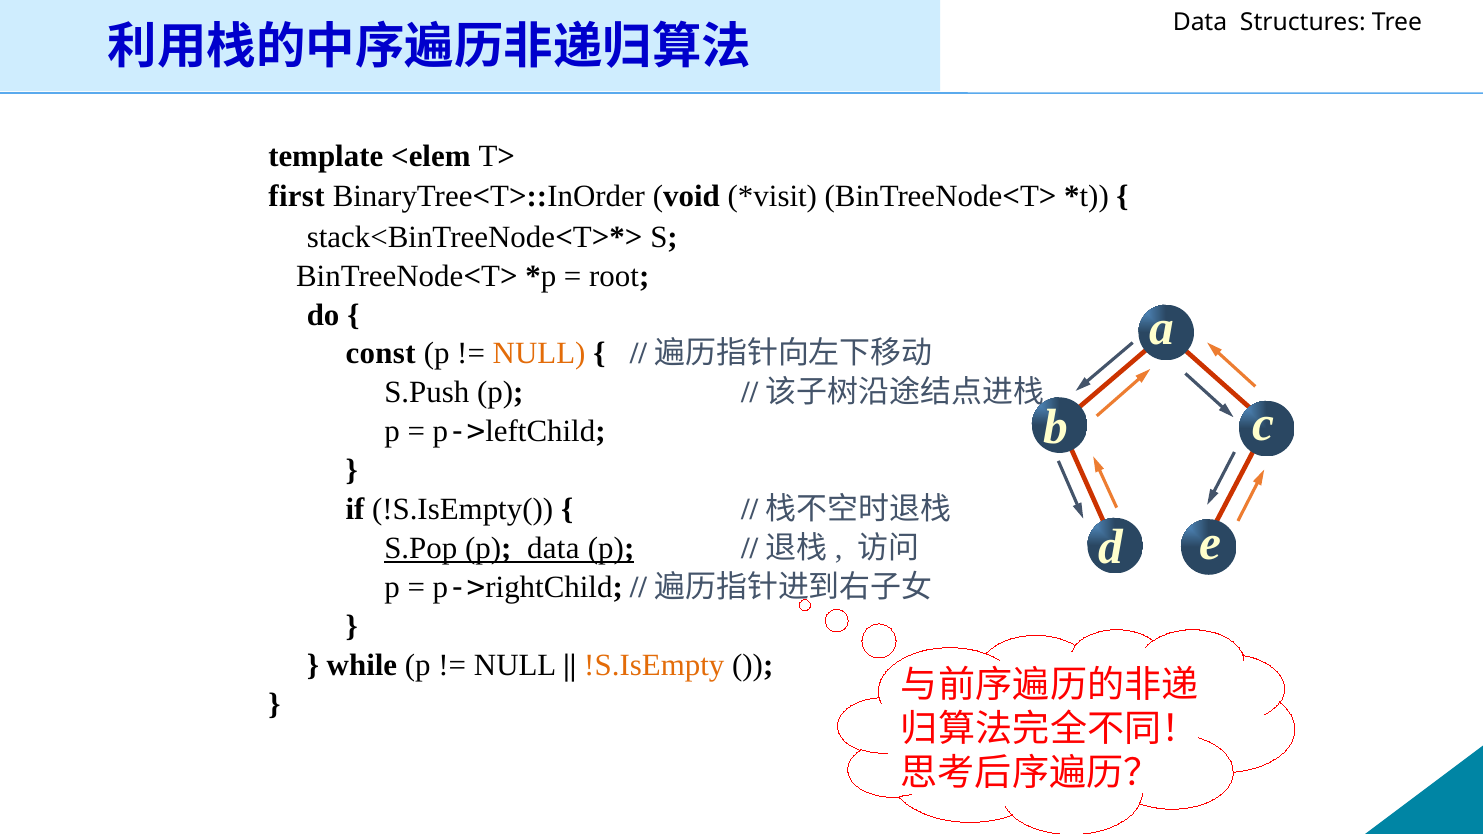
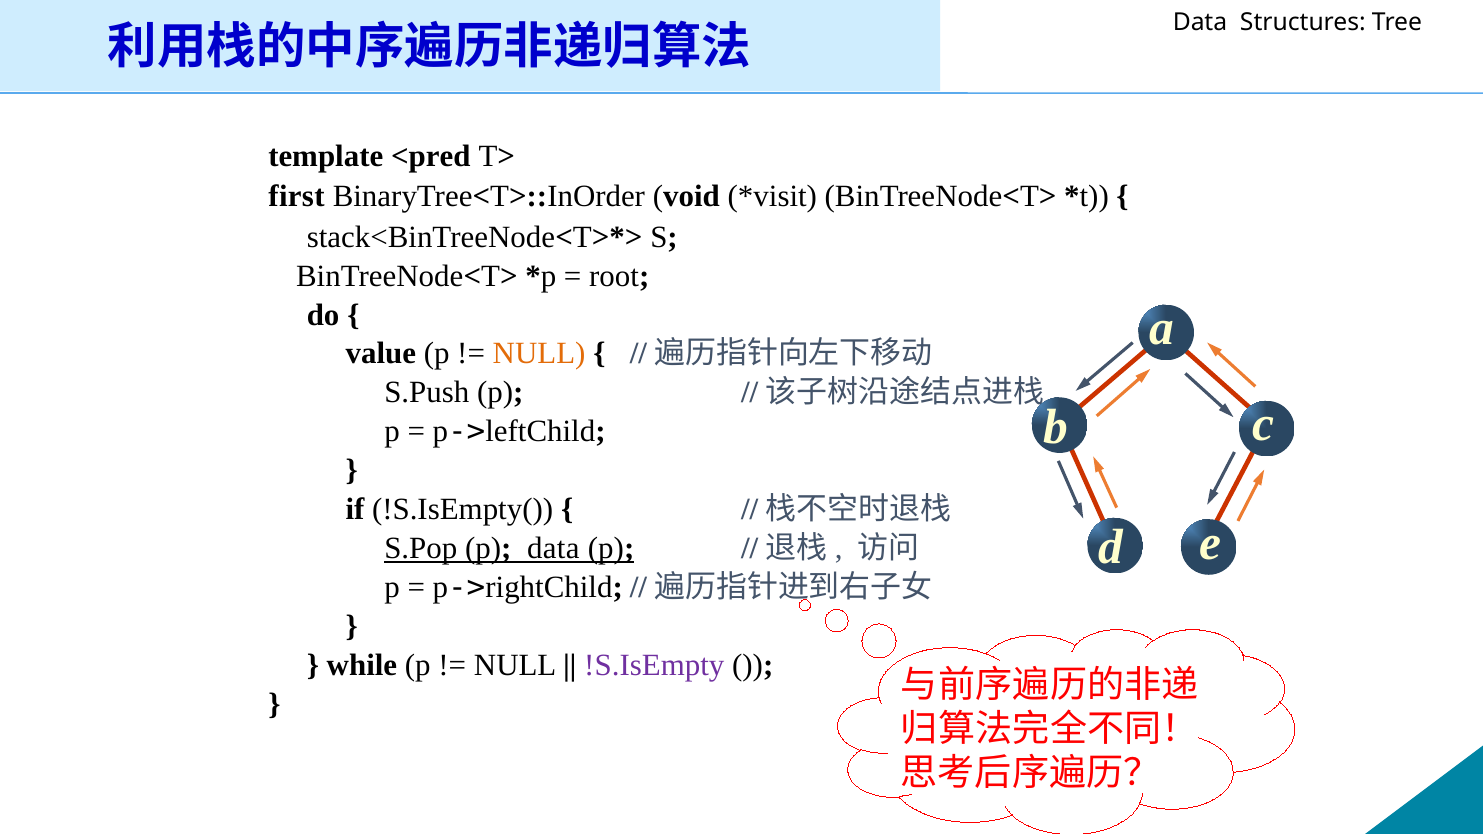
<elem: <elem -> <pred (431, 156)
const: const -> value (381, 354)
!S.IsEmpty colour: orange -> purple (654, 665)
